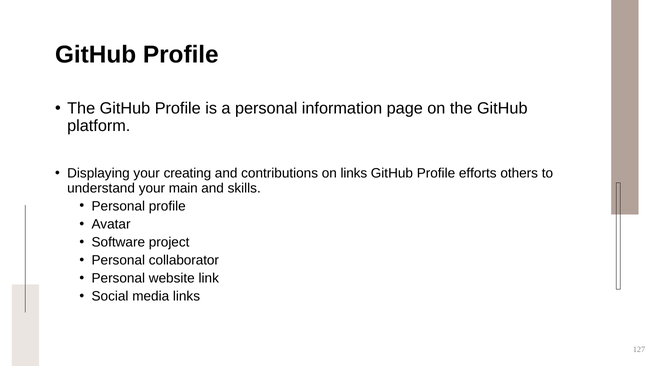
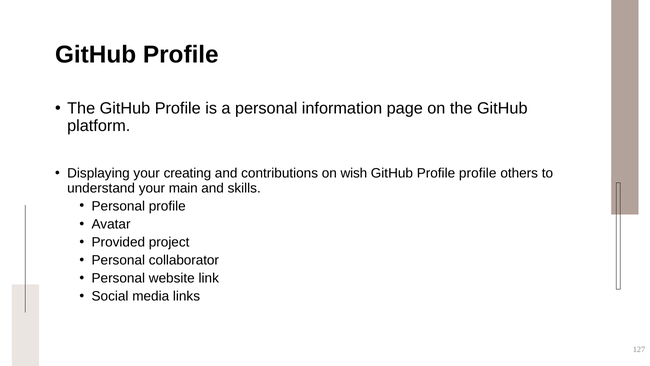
on links: links -> wish (354, 173)
Profile efforts: efforts -> profile (478, 173)
Software: Software -> Provided (118, 242)
